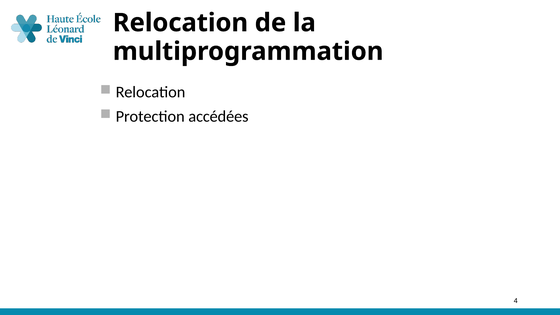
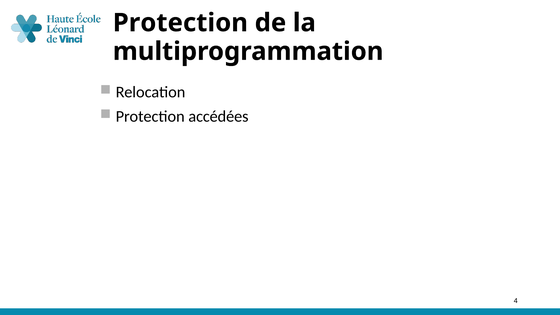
Relocation: Relocation -> Protection (180, 23)
